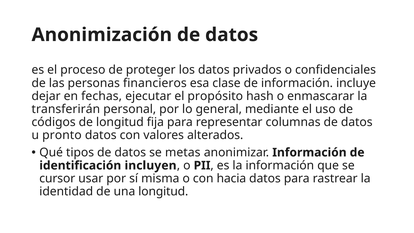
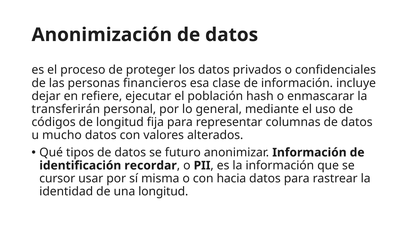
fechas: fechas -> refiere (102, 96)
propósito: propósito -> población (215, 96)
pronto: pronto -> mucho (62, 135)
metas: metas -> futuro (183, 152)
incluyen: incluyen -> recordar (151, 165)
